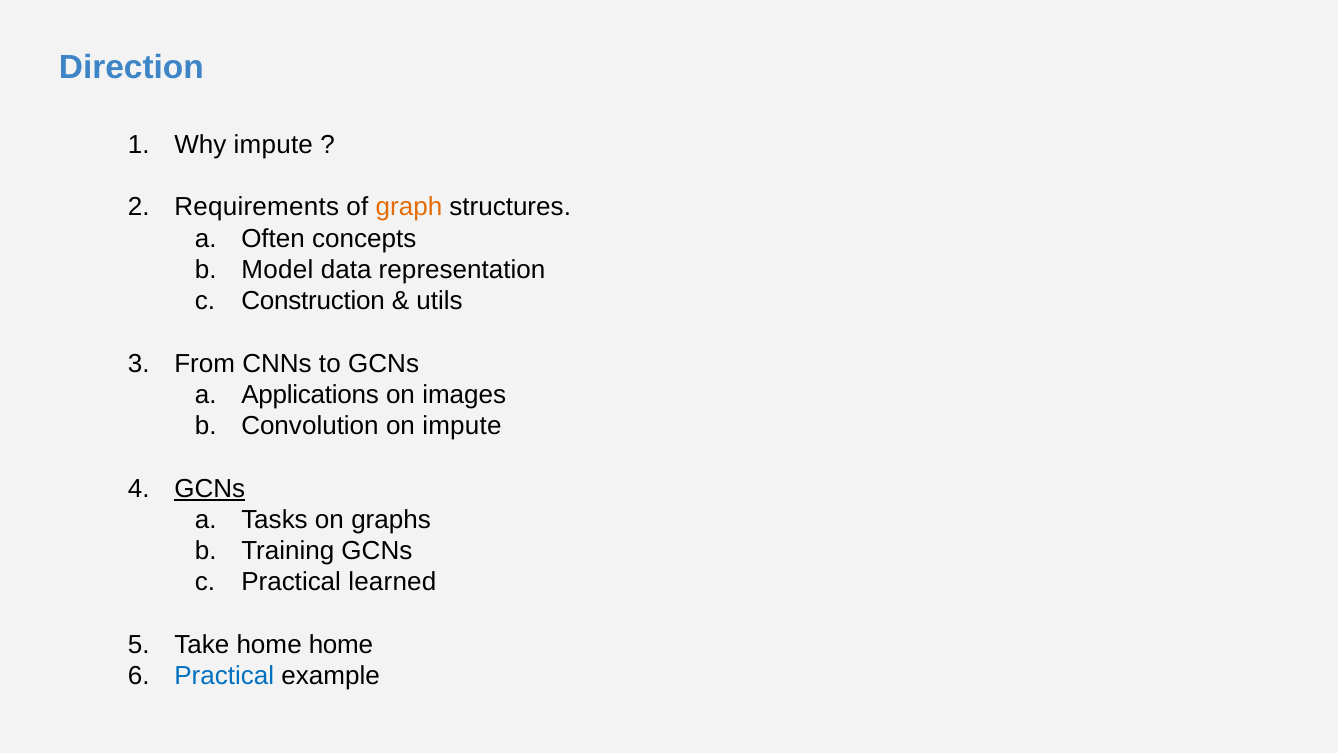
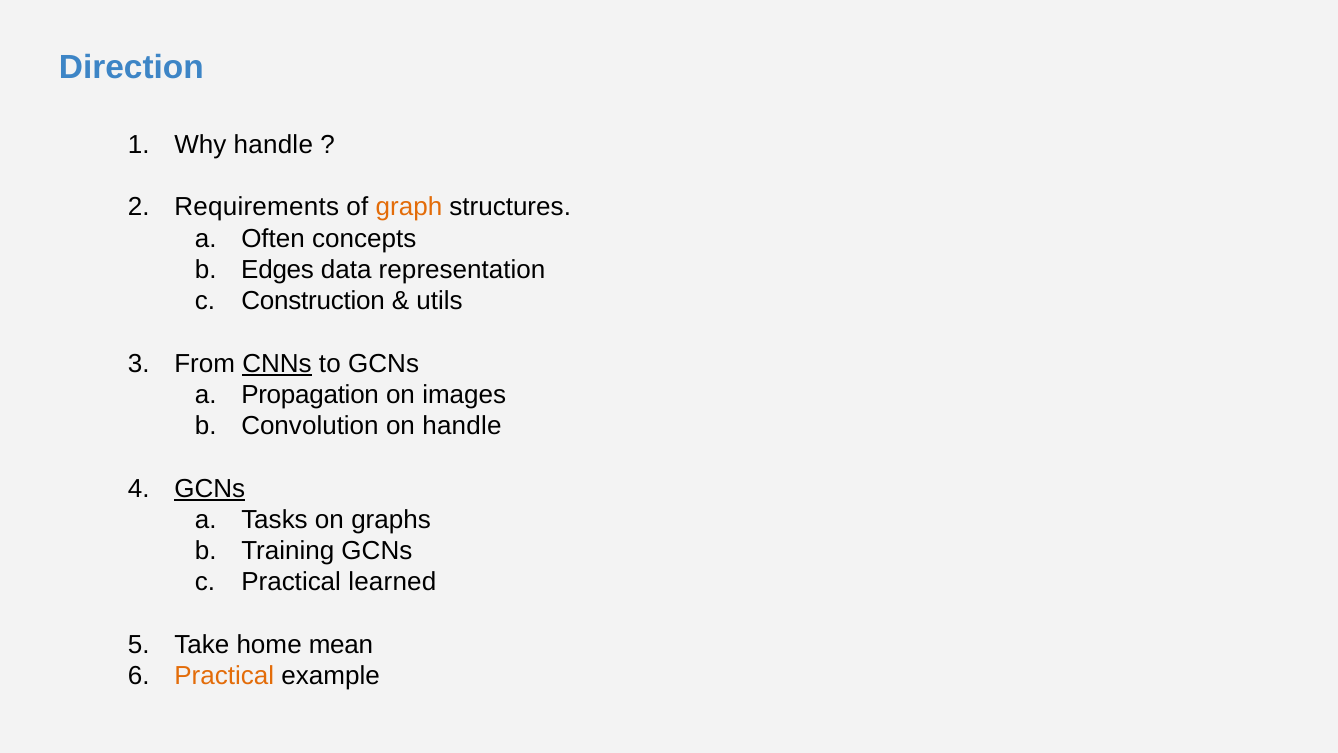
Why impute: impute -> handle (273, 145)
Model: Model -> Edges (278, 270)
CNNs underline: none -> present (277, 363)
Applications: Applications -> Propagation (310, 395)
on impute: impute -> handle (462, 426)
home home: home -> mean (341, 645)
Practical colour: blue -> orange (224, 676)
